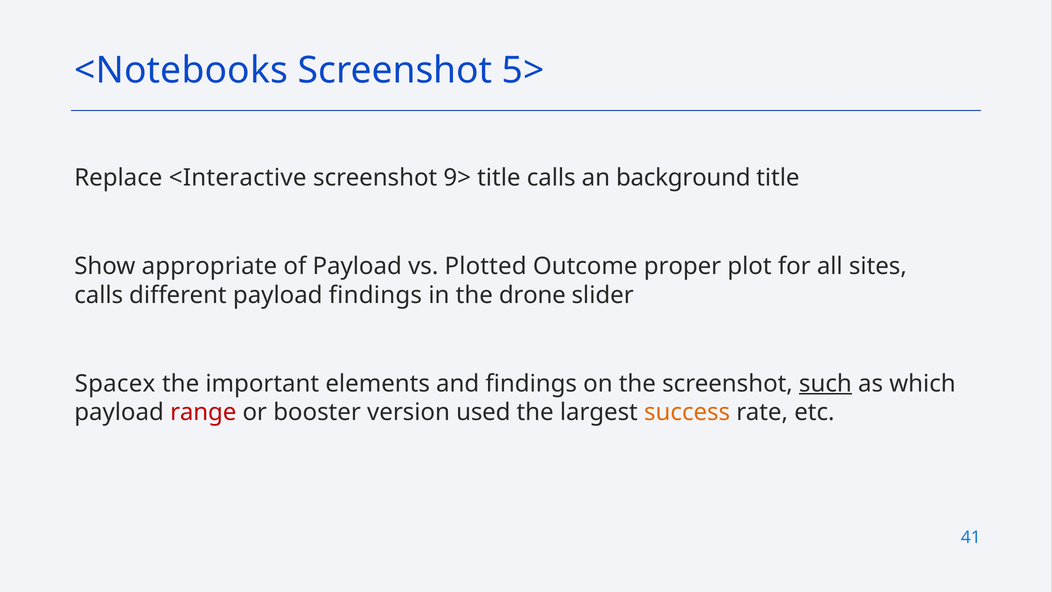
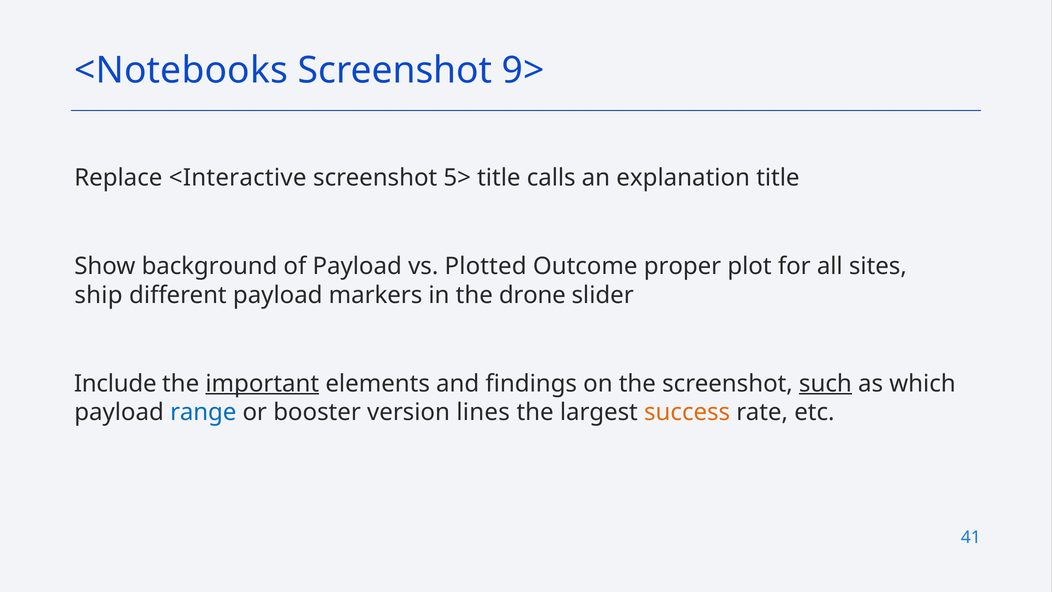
5>: 5> -> 9> (523, 70)
9>: 9> -> 5> (457, 178)
background: background -> explanation (683, 178)
appropriate: appropriate -> background (210, 266)
calls: calls -> ship (99, 295)
payload findings: findings -> markers (376, 295)
Spacex: Spacex -> Include (115, 383)
important underline: none -> present (262, 383)
range colour: red -> blue (203, 412)
used: used -> lines (483, 412)
